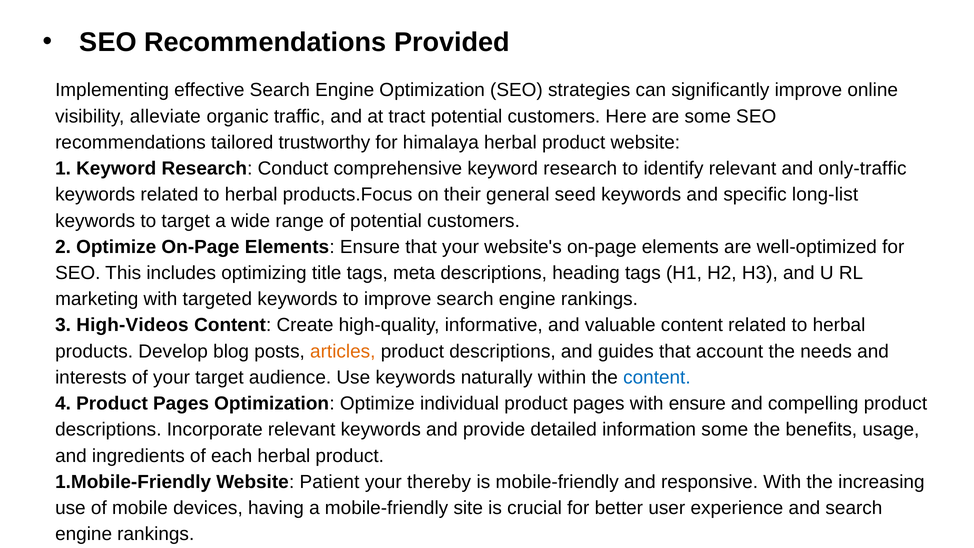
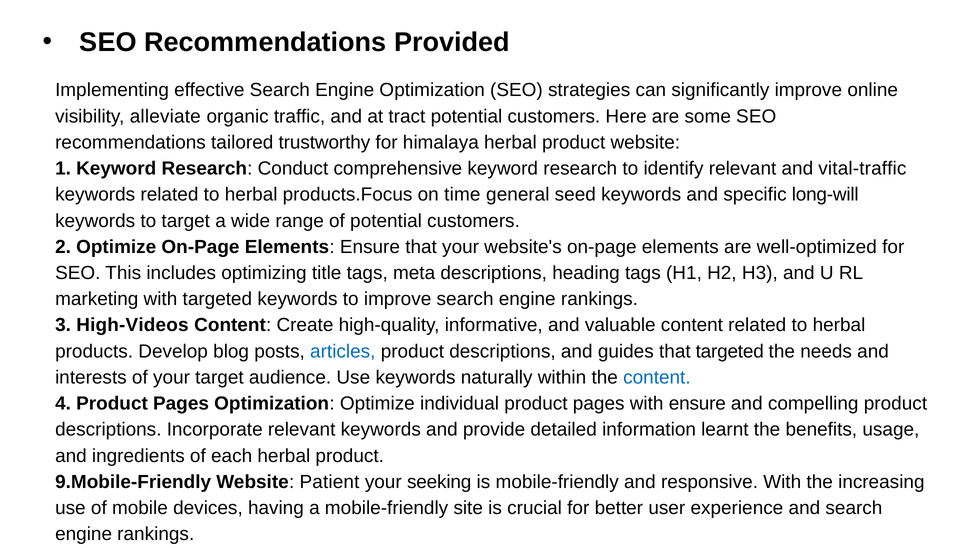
only-traffic: only-traffic -> vital-traffic (862, 168)
their: their -> time (462, 195)
long-list: long-list -> long-will (825, 195)
articles colour: orange -> blue (343, 351)
that account: account -> targeted (730, 351)
information some: some -> learnt (725, 430)
1.Mobile-Friendly: 1.Mobile-Friendly -> 9.Mobile-Friendly (133, 482)
thereby: thereby -> seeking (439, 482)
